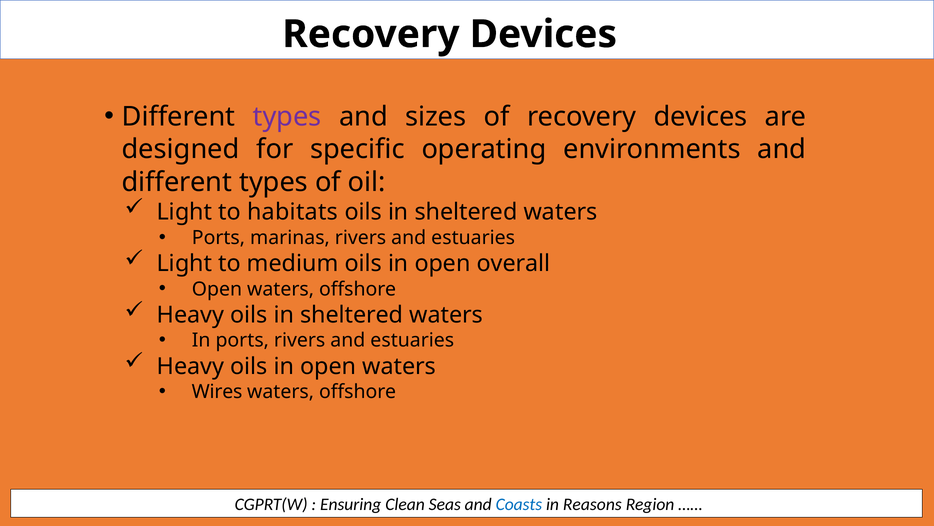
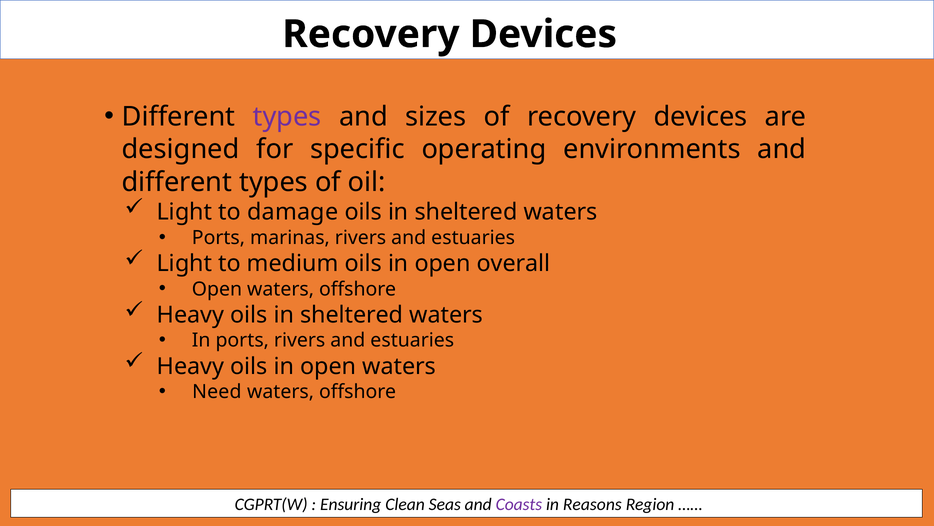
habitats: habitats -> damage (293, 212)
Wires: Wires -> Need (217, 392)
Coasts colour: blue -> purple (519, 504)
